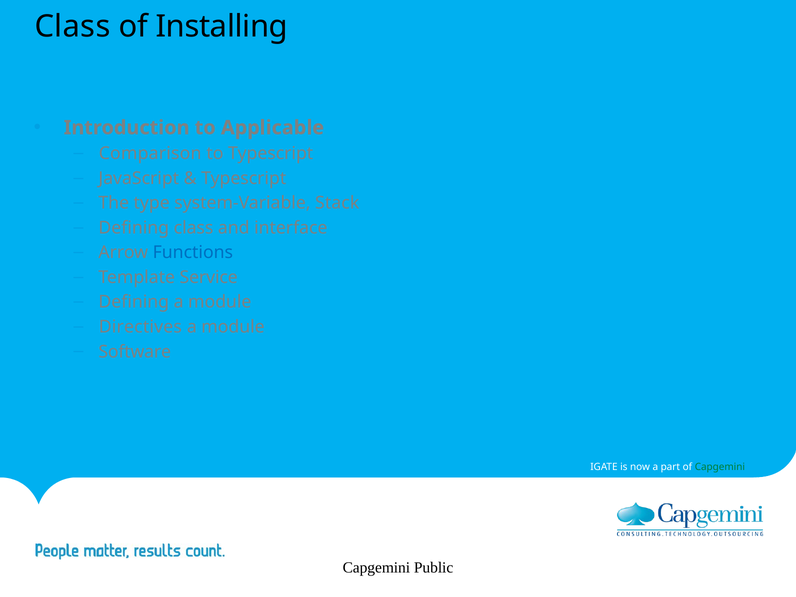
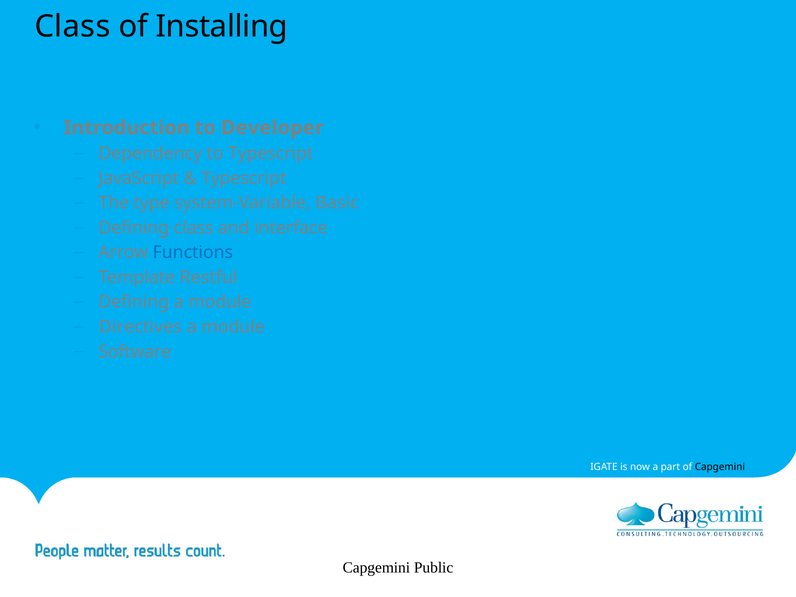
Applicable: Applicable -> Developer (272, 128)
Comparison: Comparison -> Dependency (150, 154)
Stack: Stack -> Basic (337, 203)
Service: Service -> Restful (209, 277)
Capgemini colour: green -> black (720, 467)
